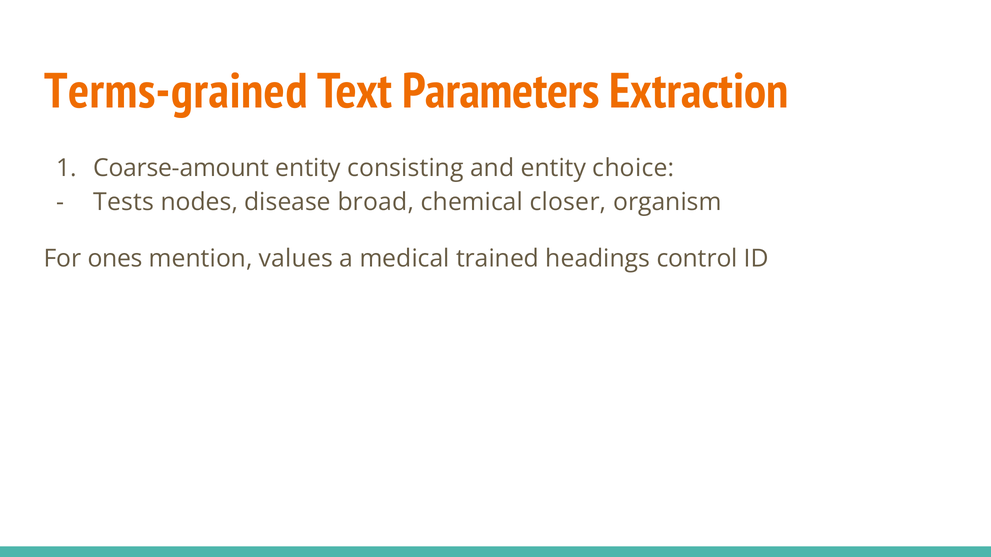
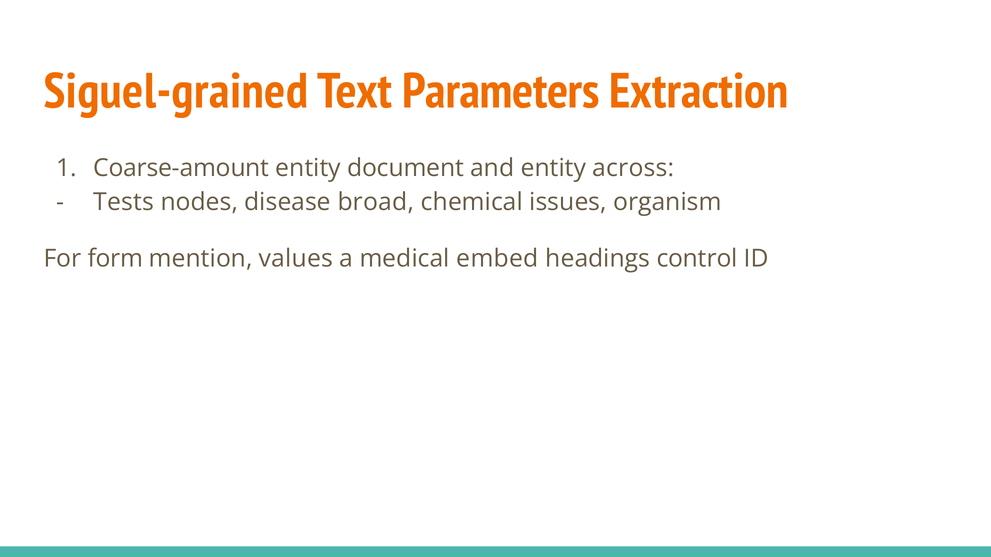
Terms-grained: Terms-grained -> Siguel-grained (176, 91)
consisting: consisting -> document (406, 168)
choice: choice -> across (633, 168)
closer: closer -> issues (568, 202)
ones: ones -> form (115, 259)
trained: trained -> embed (497, 259)
